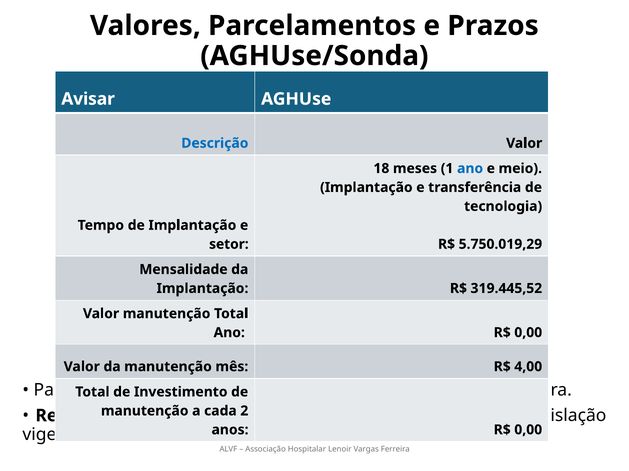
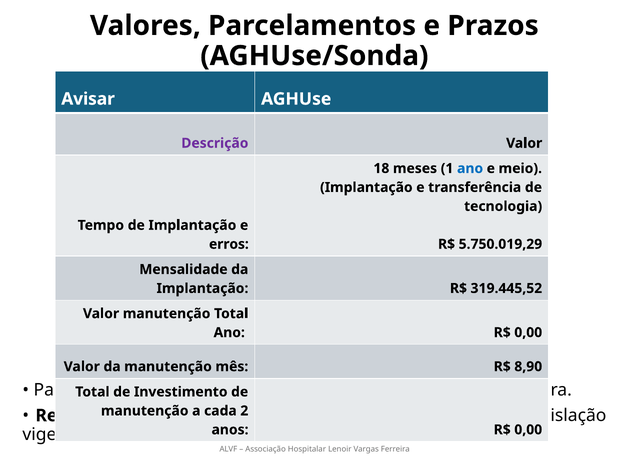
Descrição colour: blue -> purple (215, 143)
setor: setor -> erros (229, 245)
4,00: 4,00 -> 8,90 (528, 367)
